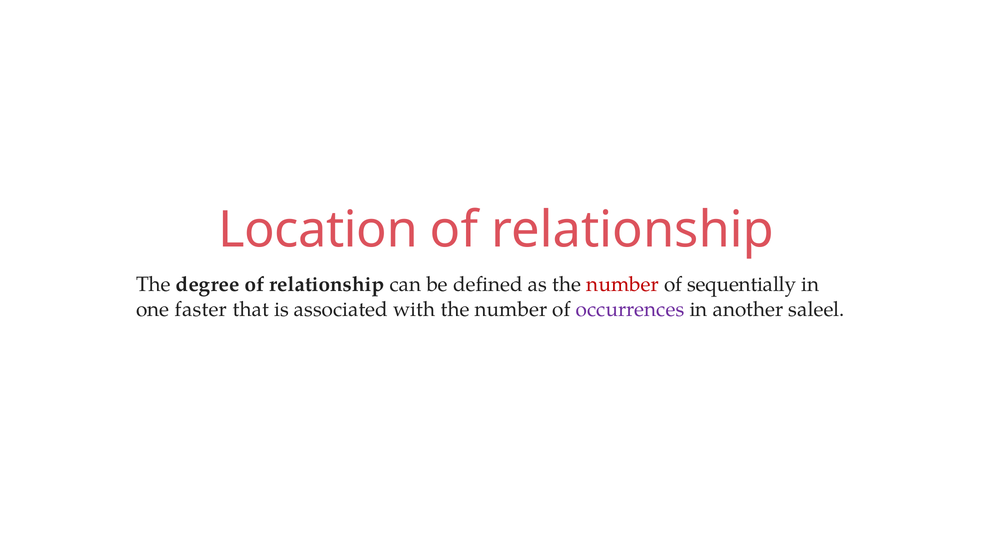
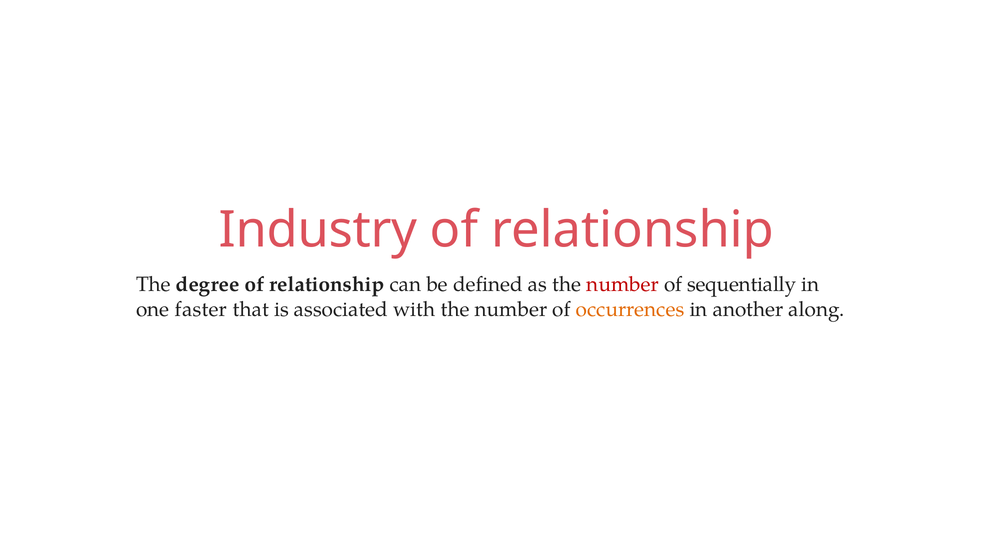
Location: Location -> Industry (318, 230)
occurrences colour: purple -> orange (630, 309)
saleel: saleel -> along (817, 309)
